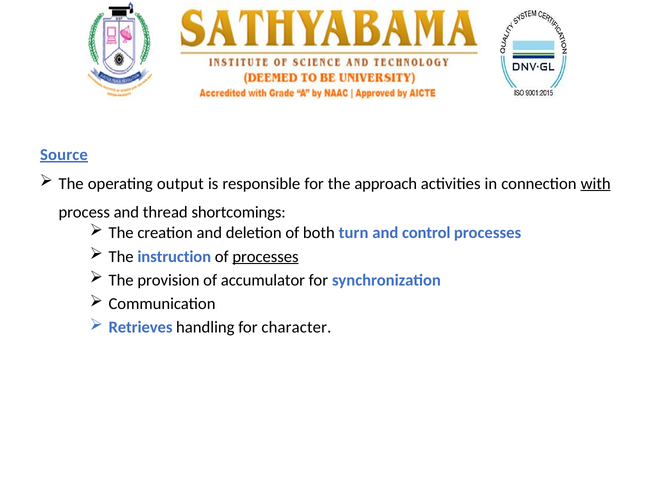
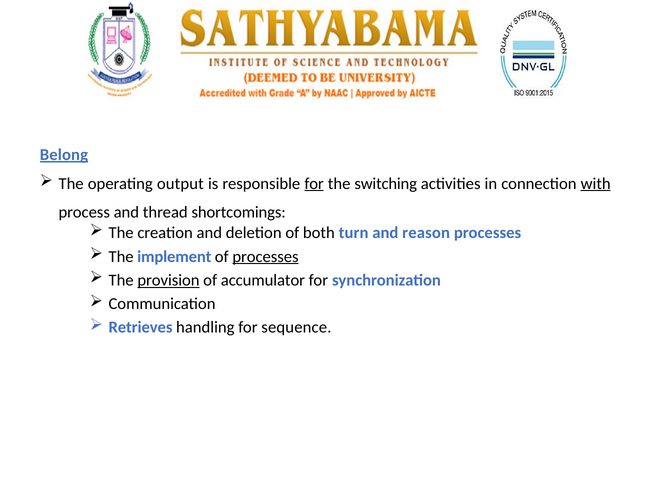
Source: Source -> Belong (64, 155)
for underline: none -> present (314, 184)
approach: approach -> switching (386, 184)
control: control -> reason (426, 233)
instruction: instruction -> implement (174, 257)
provision underline: none -> present (168, 280)
character: character -> sequence (296, 328)
